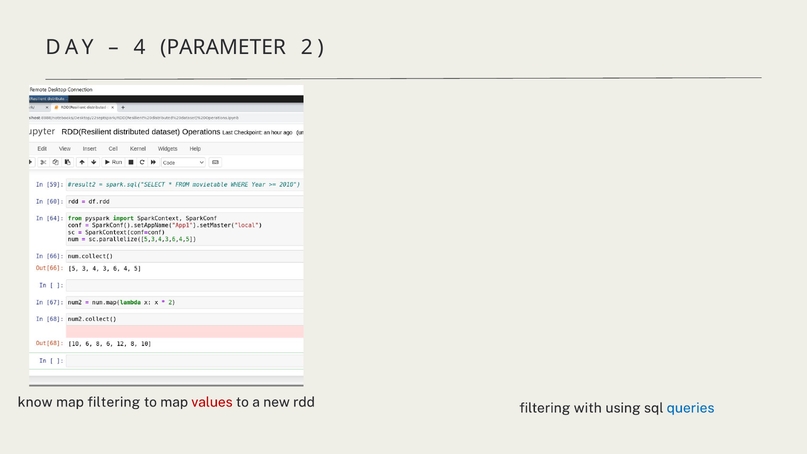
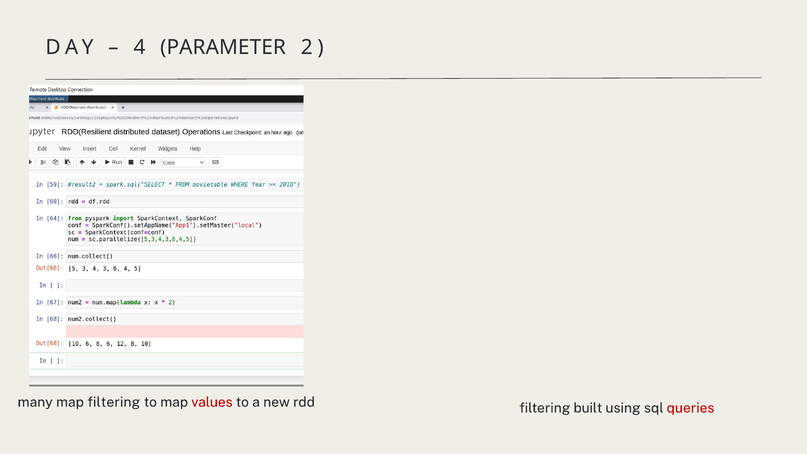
know: know -> many (35, 402)
with: with -> built (588, 408)
queries colour: blue -> red (691, 408)
